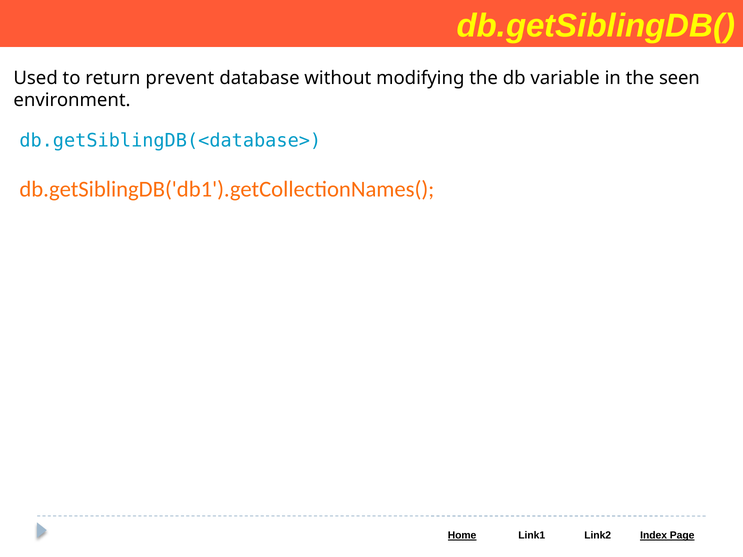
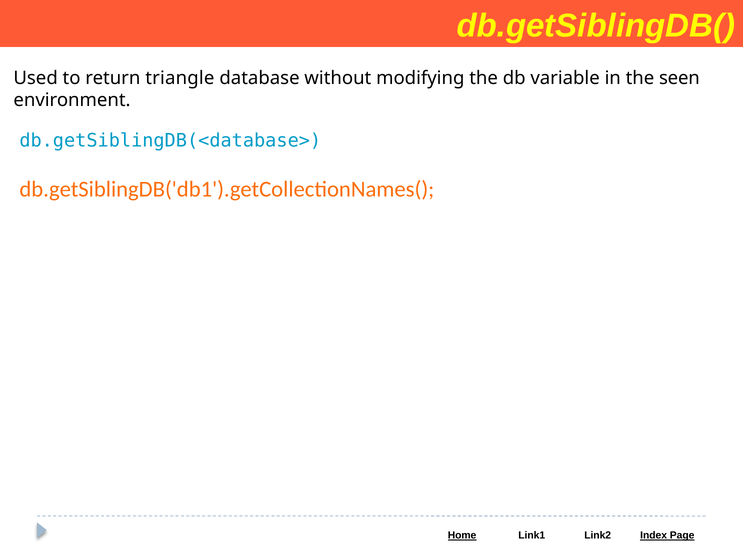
prevent: prevent -> triangle (180, 78)
